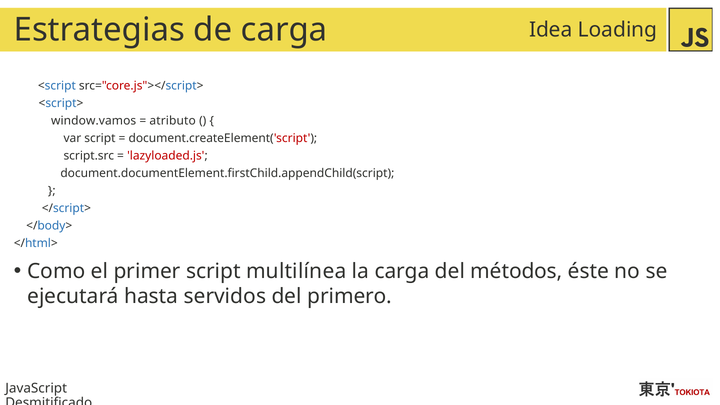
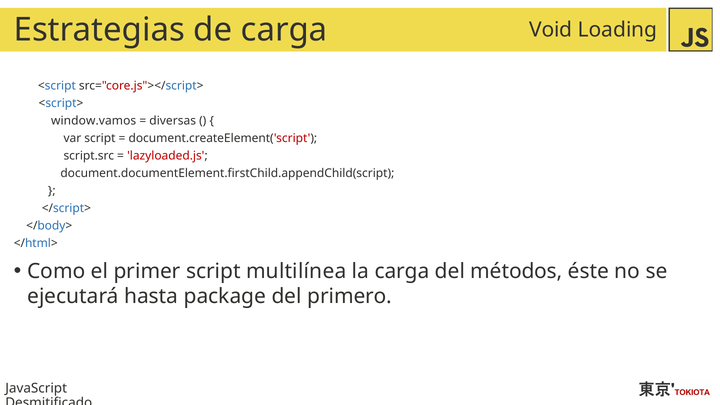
Idea: Idea -> Void (551, 30)
atributo: atributo -> diversas (173, 121)
servidos: servidos -> package (225, 296)
